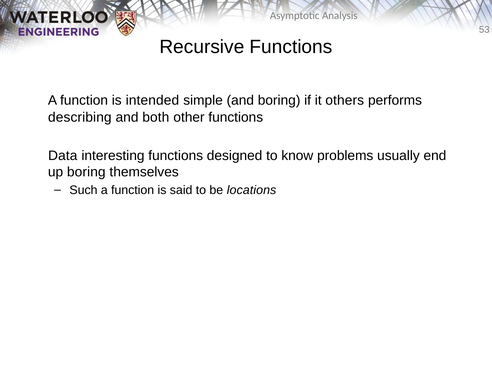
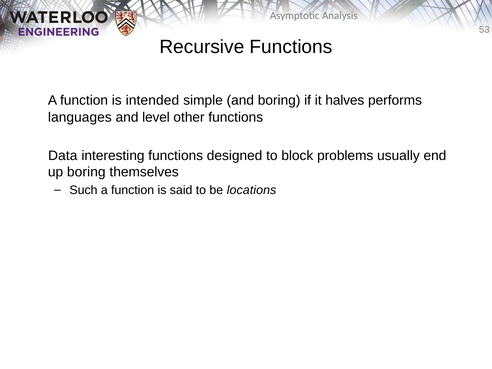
others: others -> halves (345, 100)
describing: describing -> languages (80, 117)
both: both -> level (156, 117)
know: know -> block (297, 156)
